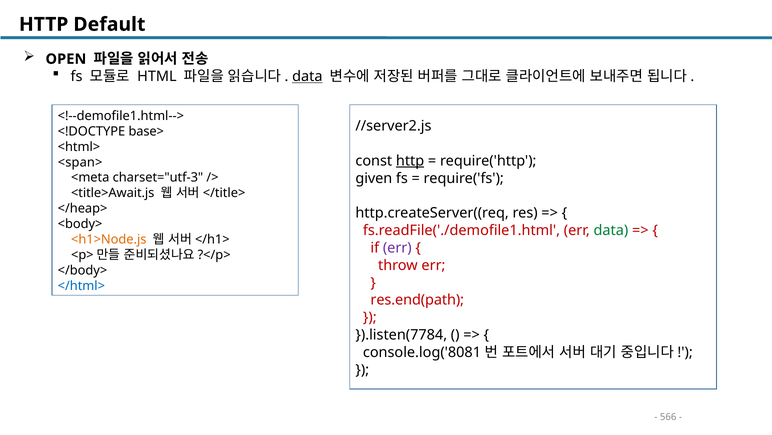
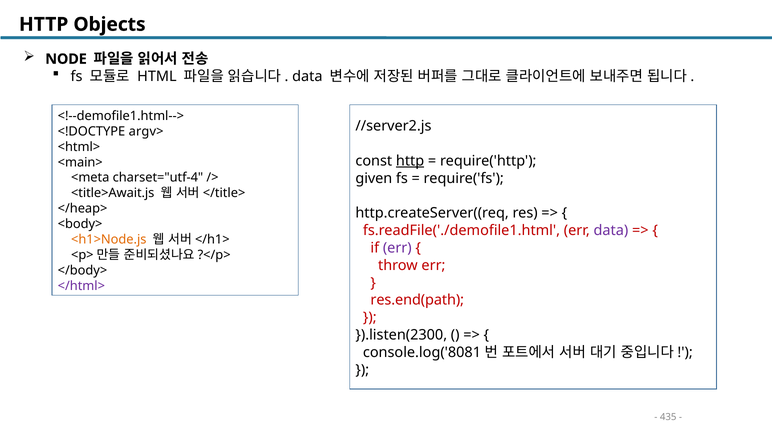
Default: Default -> Objects (110, 24)
OPEN: OPEN -> NODE (66, 59)
data underline: present -> none (307, 76)
base>: base> -> argv> (146, 131)
<span>: <span> -> <main> (80, 162)
charset="utf-3: charset="utf-3 -> charset="utf-4 (158, 177)
data colour: green -> purple (611, 230)
</html> colour: blue -> purple (81, 285)
}).listen(7784: }).listen(7784 -> }).listen(2300 (401, 334)
566: 566 -> 435 (668, 417)
